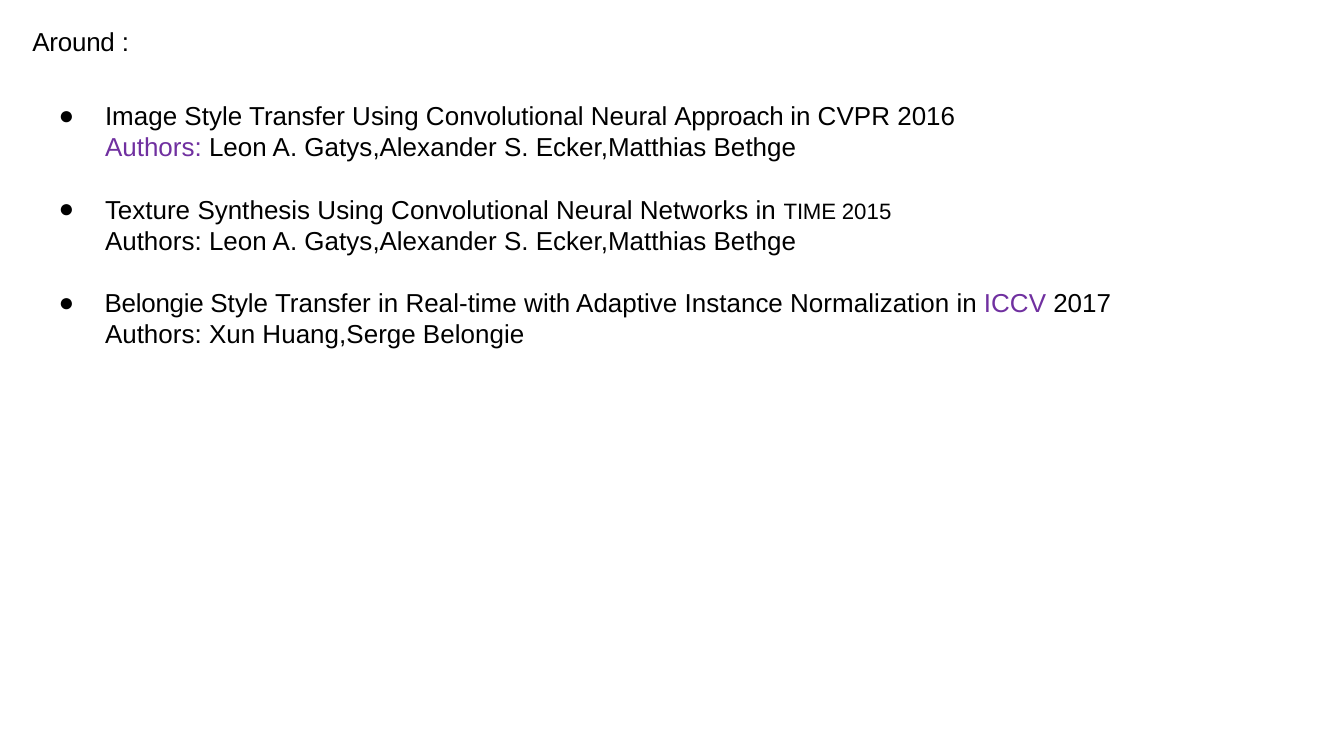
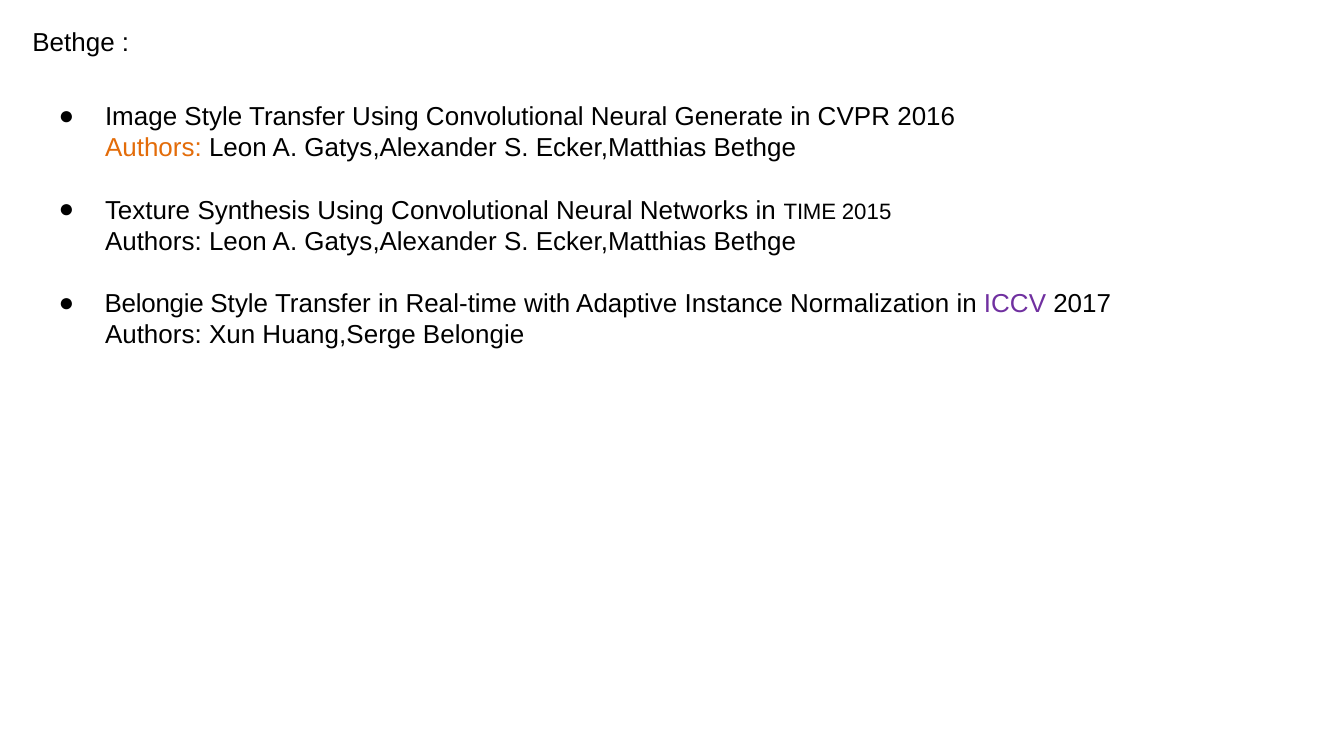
Around: Around -> Bethge (74, 42)
Approach: Approach -> Generate (729, 117)
Authors colour: purple -> orange (153, 148)
